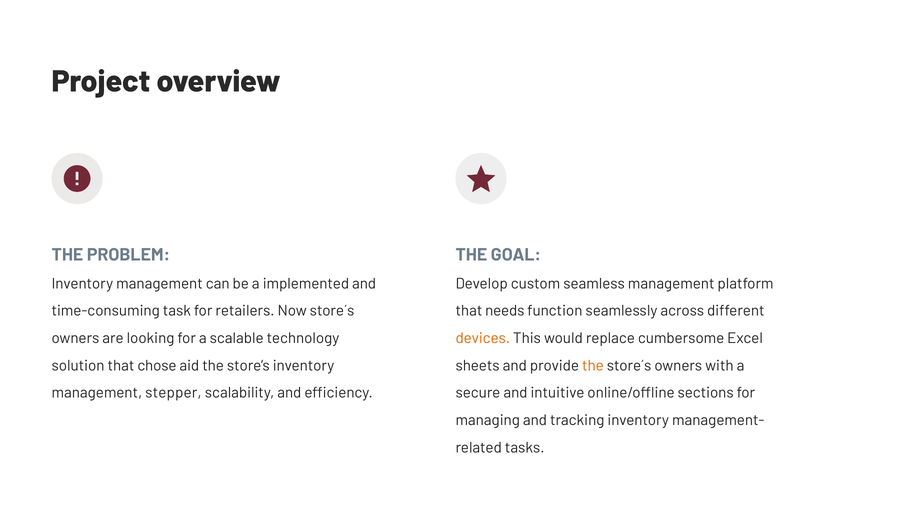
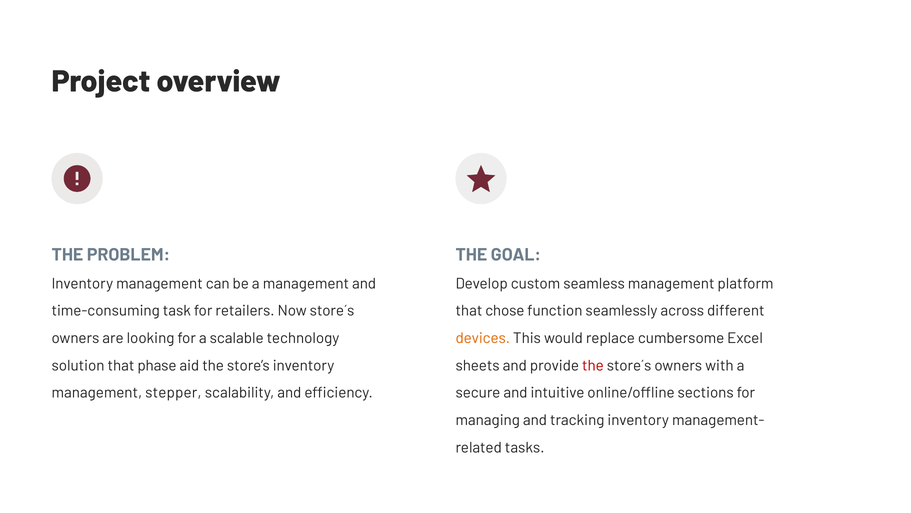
a implemented: implemented -> management (306, 283)
needs: needs -> chose (505, 311)
chose: chose -> phase (157, 365)
the colour: orange -> red (593, 365)
